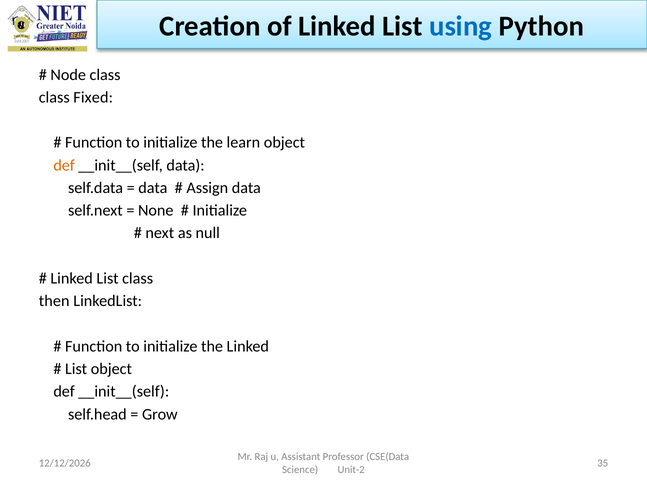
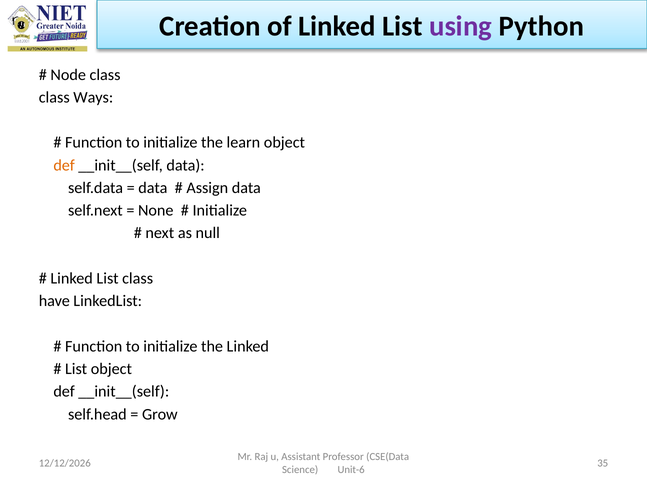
using colour: blue -> purple (461, 26)
Fixed: Fixed -> Ways (93, 97)
then: then -> have (54, 301)
Unit-2: Unit-2 -> Unit-6 (351, 470)
